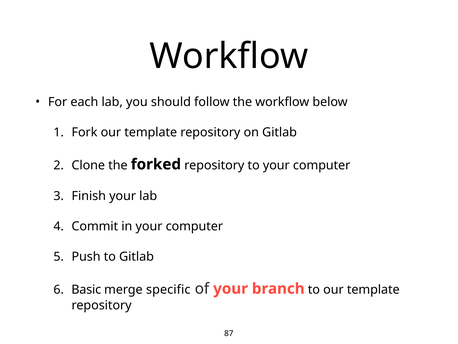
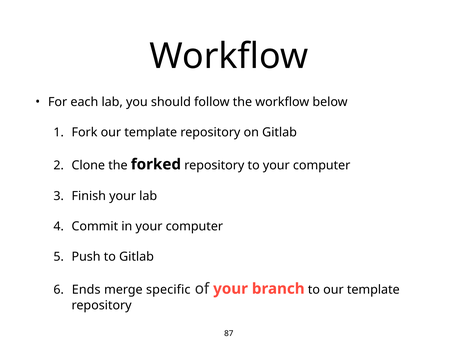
Basic: Basic -> Ends (86, 289)
